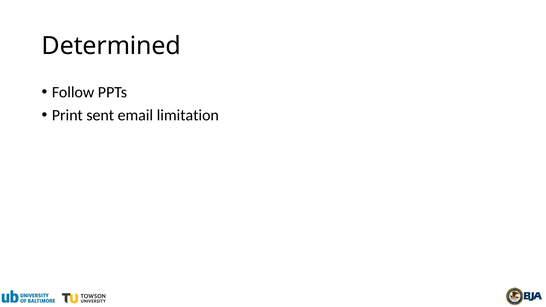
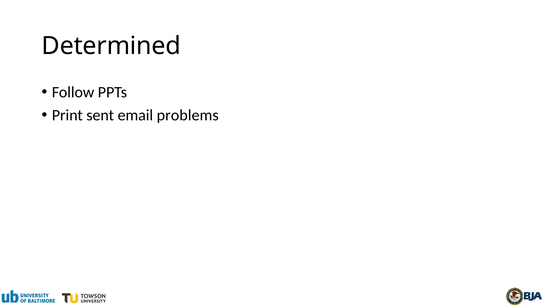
limitation: limitation -> problems (188, 115)
